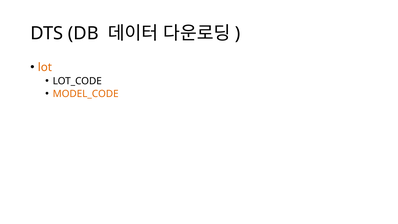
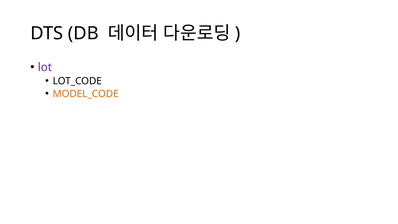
lot colour: orange -> purple (45, 67)
